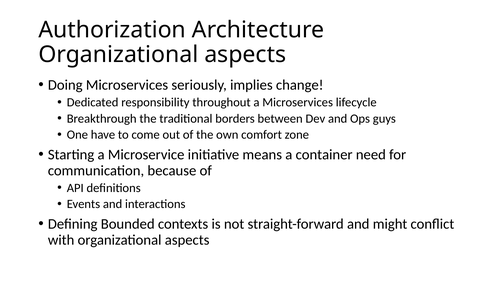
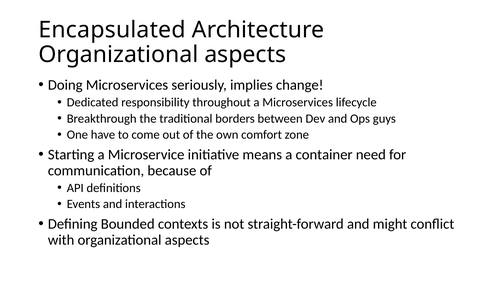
Authorization: Authorization -> Encapsulated (112, 30)
